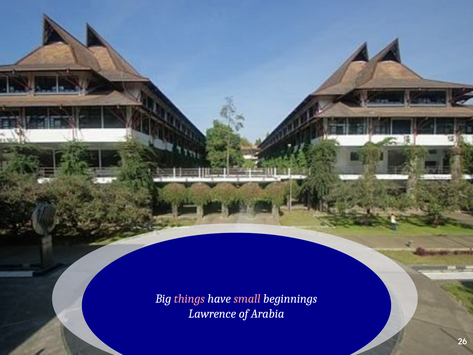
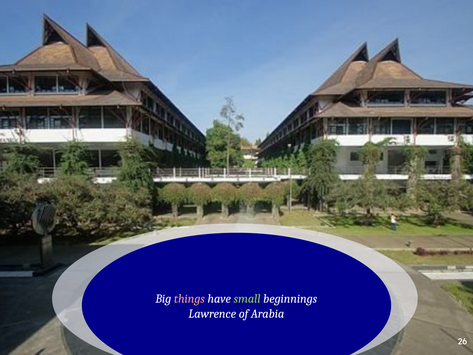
small colour: pink -> light green (247, 299)
